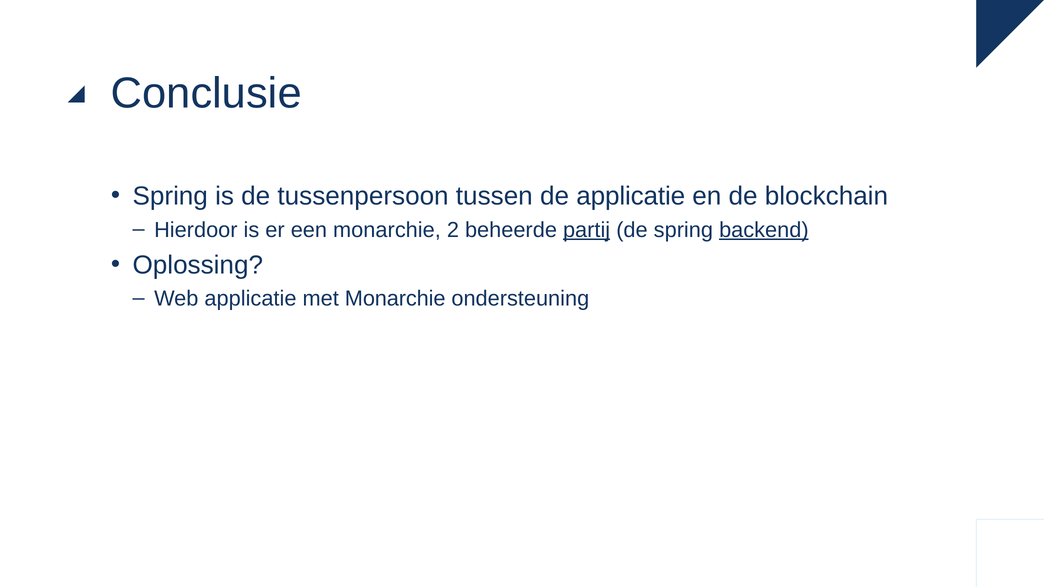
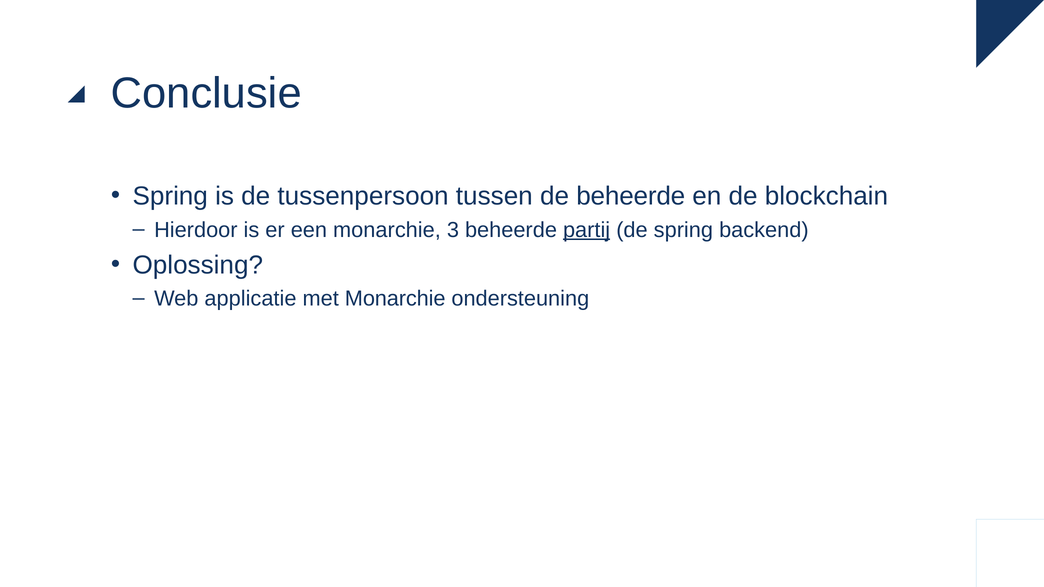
de applicatie: applicatie -> beheerde (631, 196)
2: 2 -> 3 (453, 230)
backend underline: present -> none (764, 230)
